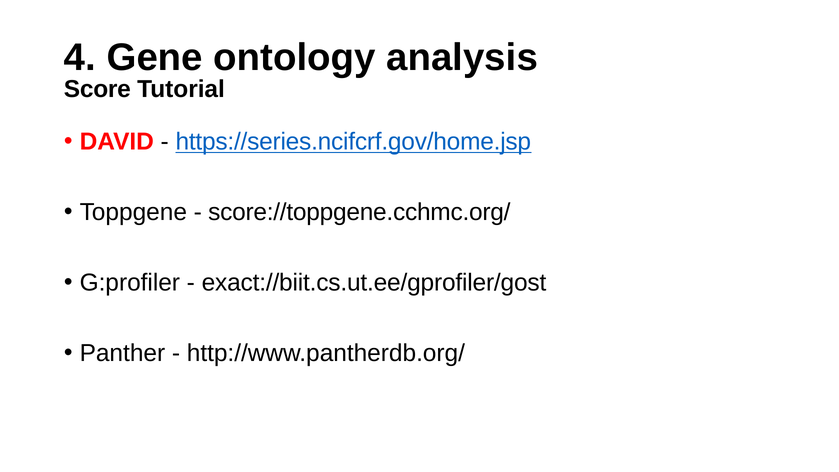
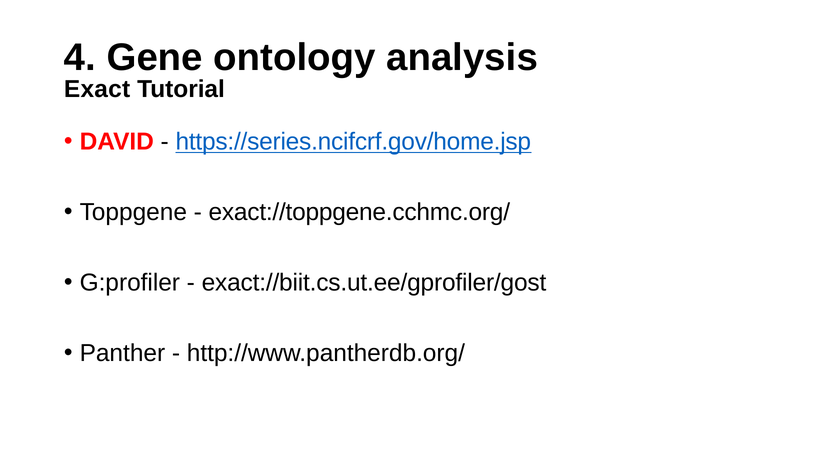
Score: Score -> Exact (97, 89)
score://toppgene.cchmc.org/: score://toppgene.cchmc.org/ -> exact://toppgene.cchmc.org/ (359, 212)
